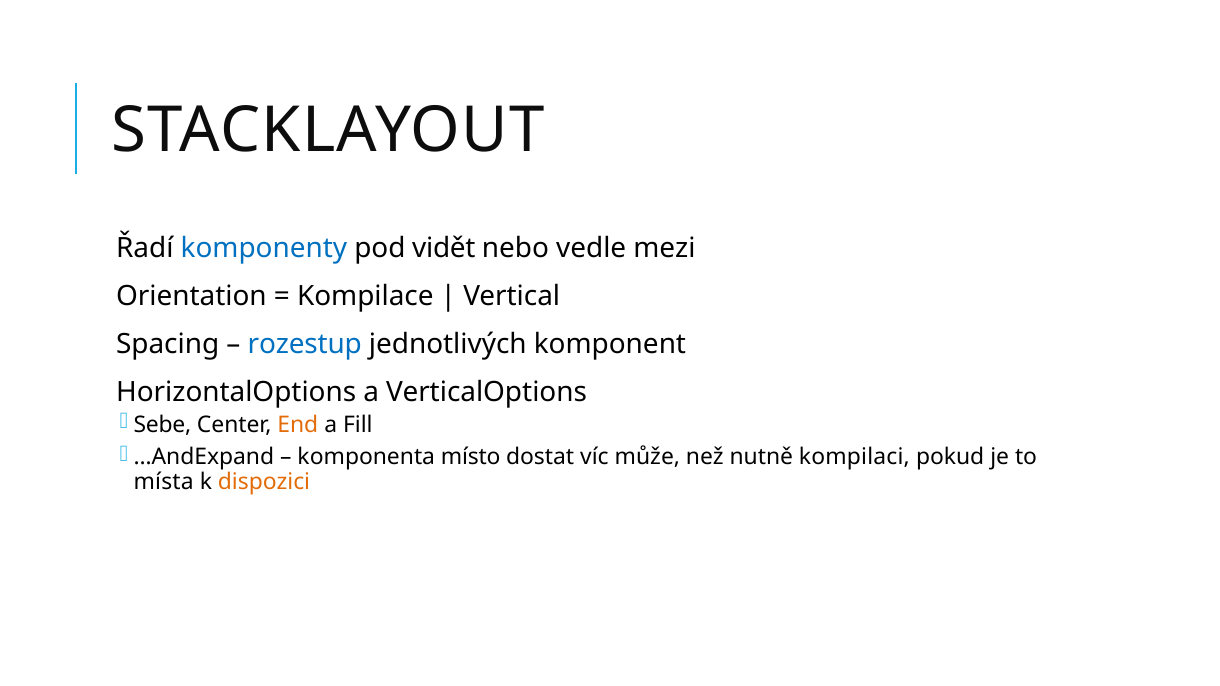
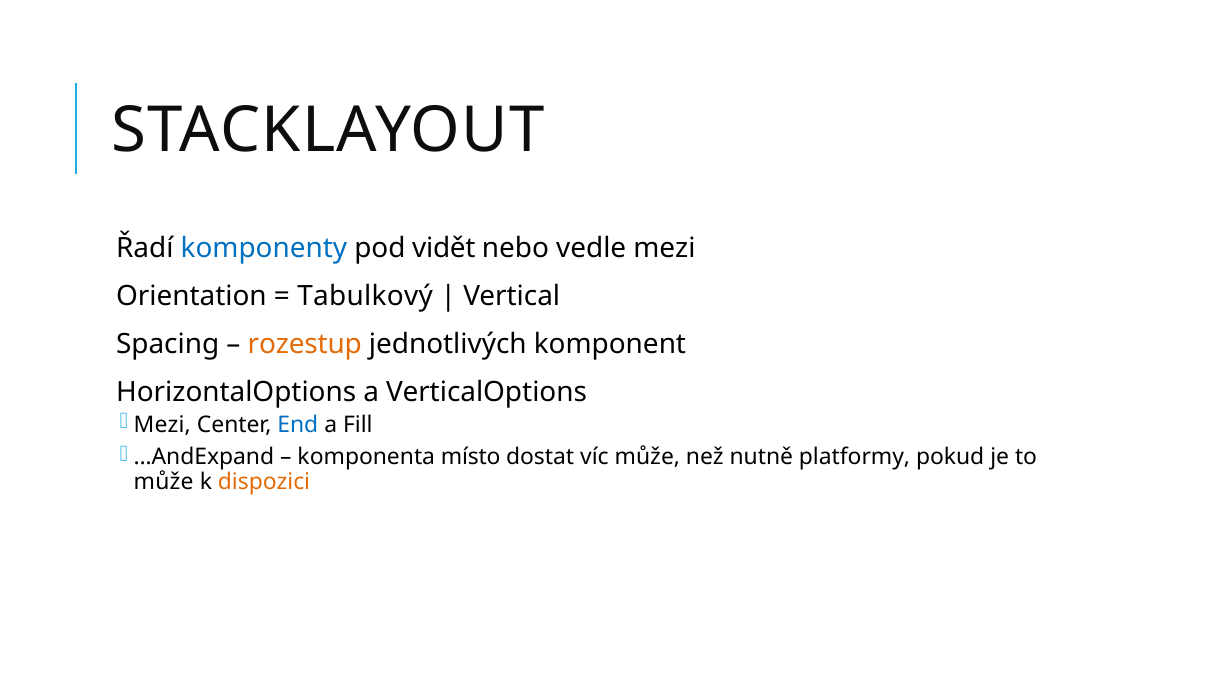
Kompilace: Kompilace -> Tabulkový (365, 296)
rozestup colour: blue -> orange (305, 344)
Sebe: Sebe -> Mezi (162, 425)
End colour: orange -> blue (298, 425)
kompilaci: kompilaci -> platformy (855, 457)
místa: místa -> může (164, 482)
